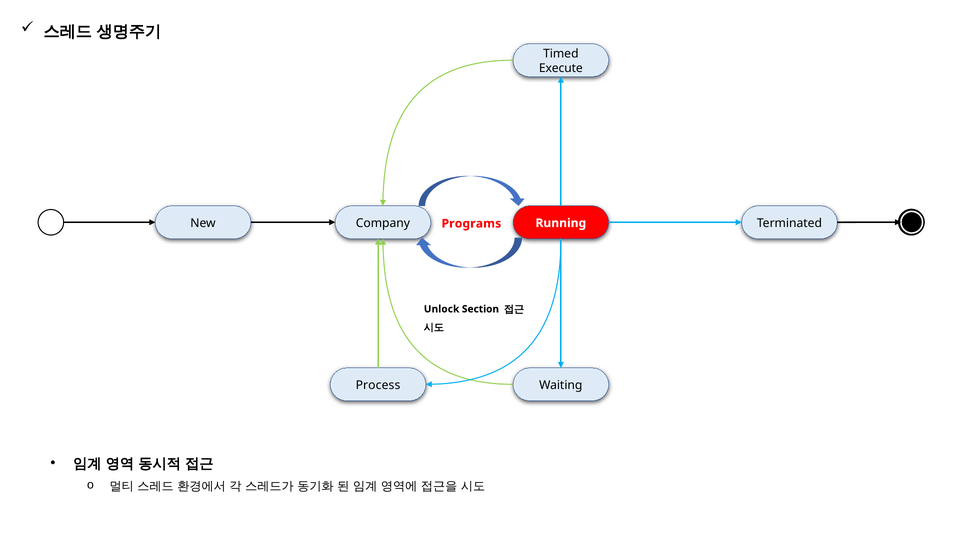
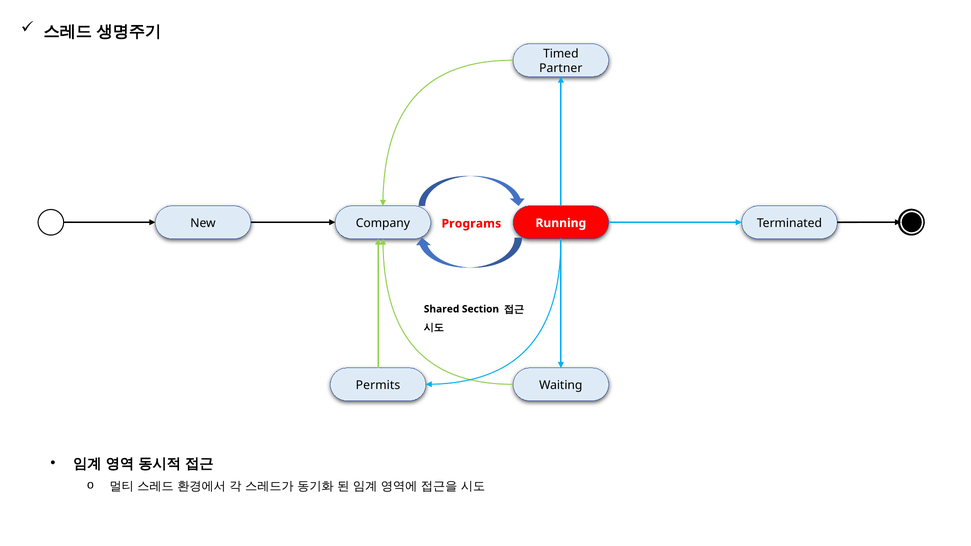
Execute: Execute -> Partner (561, 68)
Unlock: Unlock -> Shared (442, 309)
Process: Process -> Permits (378, 385)
